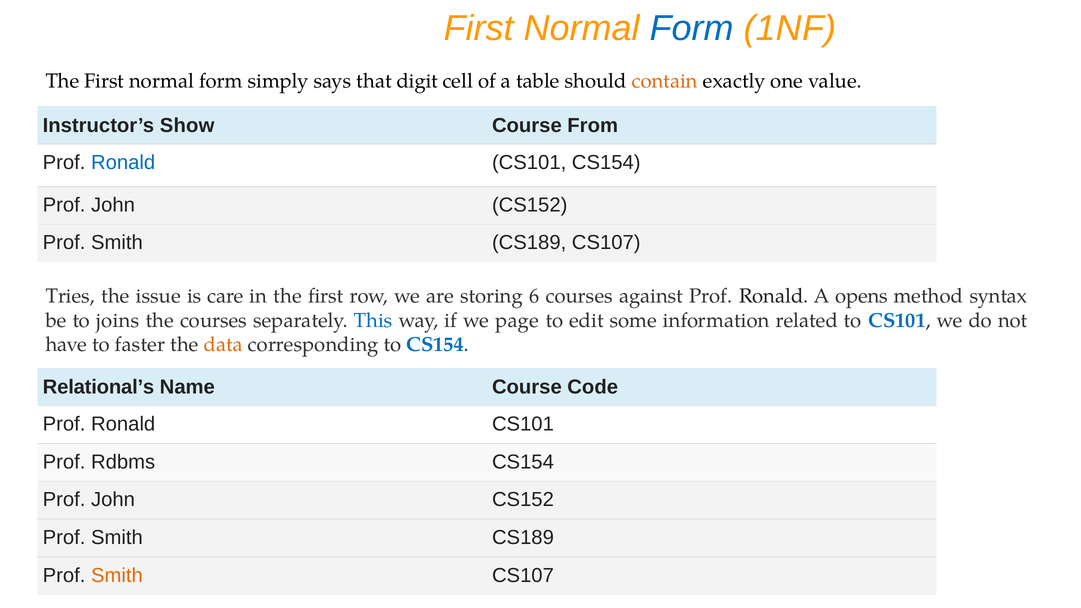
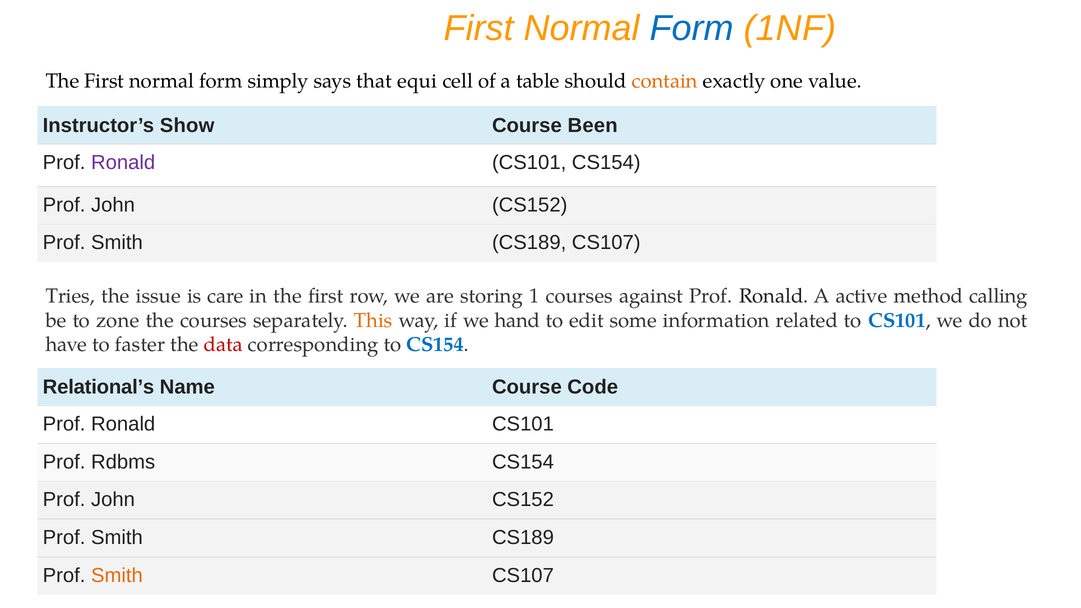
digit: digit -> equi (417, 81)
From: From -> Been (593, 125)
Ronald colour: blue -> purple (123, 162)
6: 6 -> 1 (534, 296)
opens: opens -> active (861, 296)
syntax: syntax -> calling (998, 296)
joins: joins -> zone (118, 320)
This colour: blue -> orange (373, 320)
page: page -> hand (517, 320)
data colour: orange -> red (223, 345)
